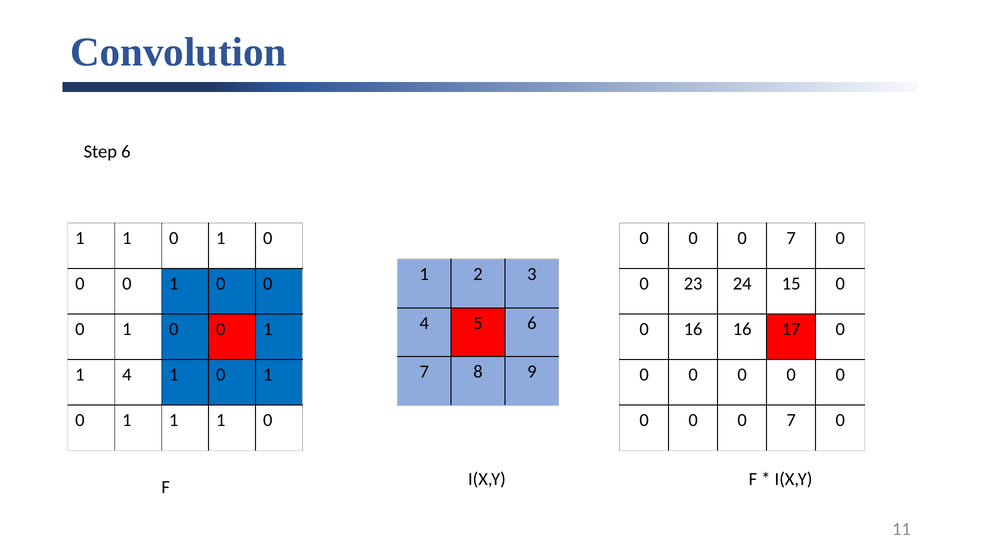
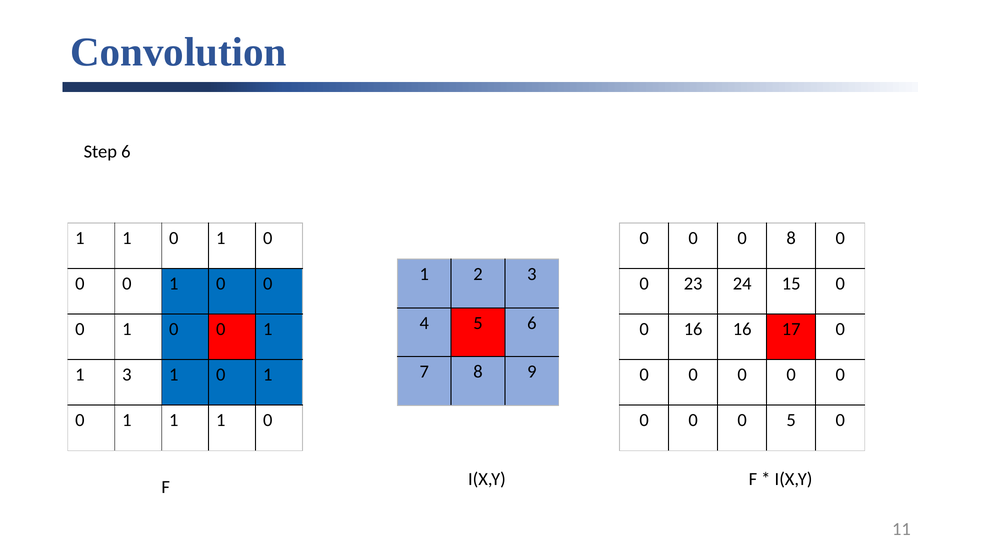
7: 7 -> 8 (791, 238)
1 4: 4 -> 3 (127, 375)
7: 7 -> 5 (791, 421)
